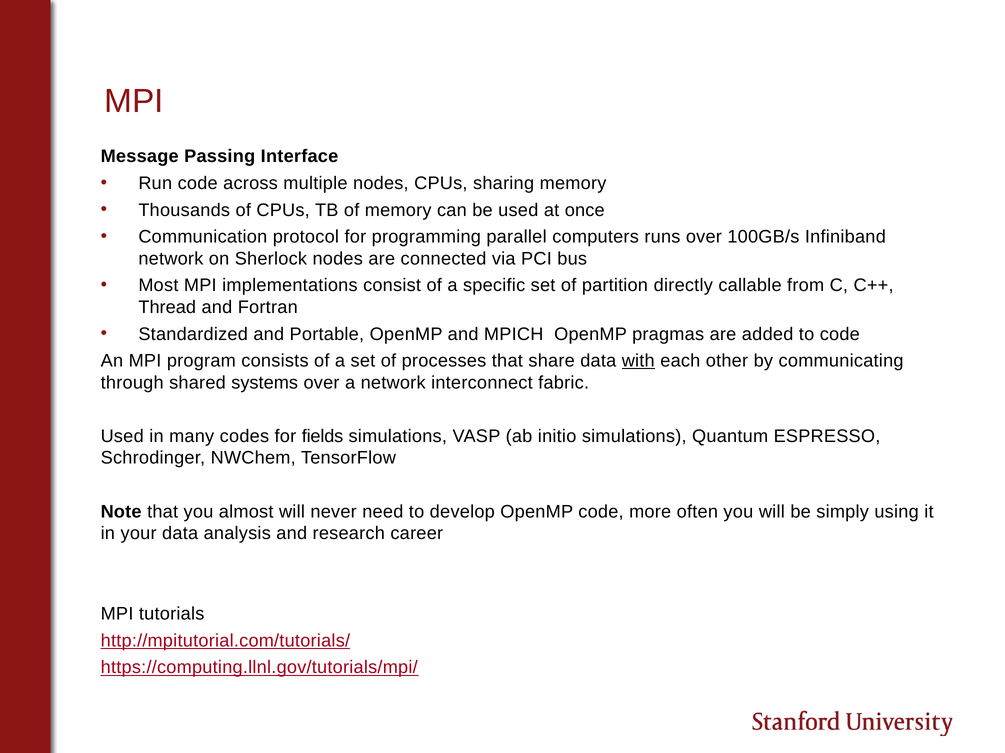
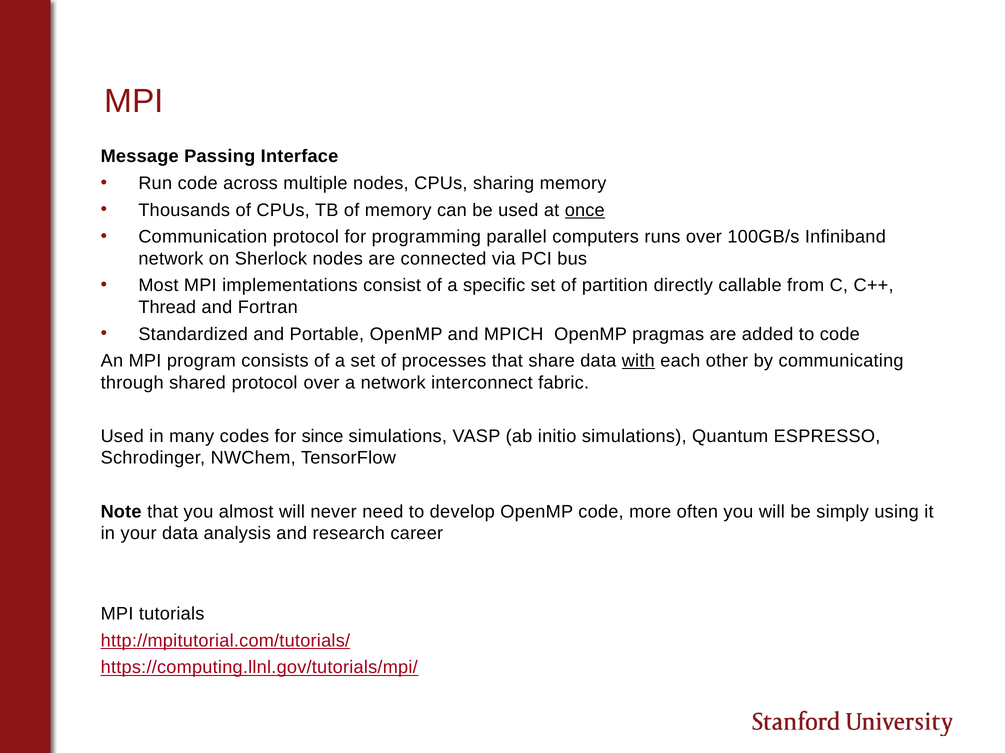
once underline: none -> present (585, 210)
shared systems: systems -> protocol (265, 383)
fields: fields -> since (323, 437)
